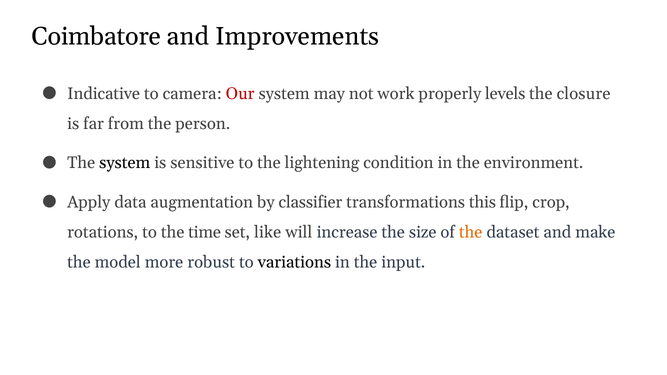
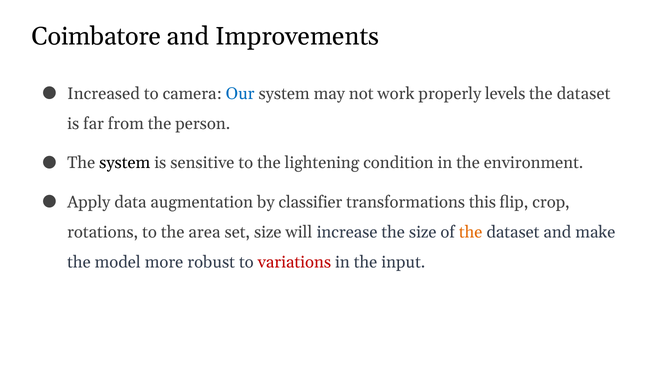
Indicative: Indicative -> Increased (104, 94)
Our colour: red -> blue (240, 94)
closure: closure -> dataset (584, 94)
time: time -> area (204, 232)
set like: like -> size (268, 232)
variations colour: black -> red (294, 262)
